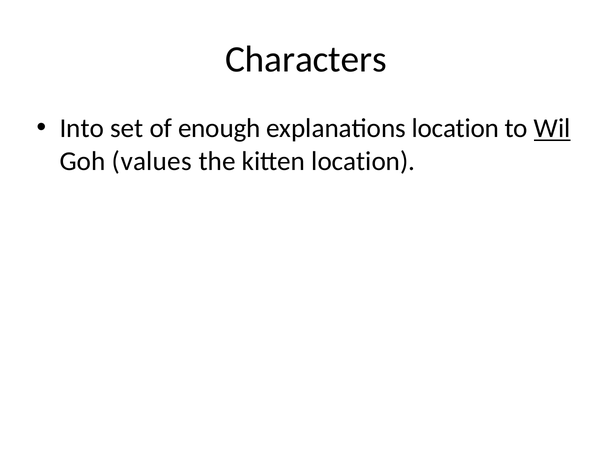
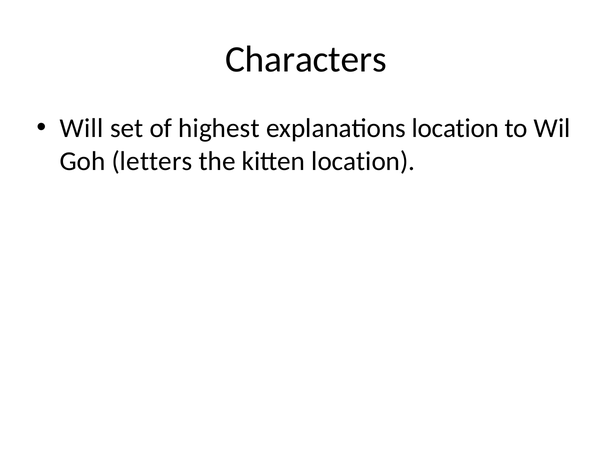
Into: Into -> Will (82, 128)
enough: enough -> highest (219, 128)
Wil underline: present -> none (552, 128)
values: values -> letters (152, 161)
